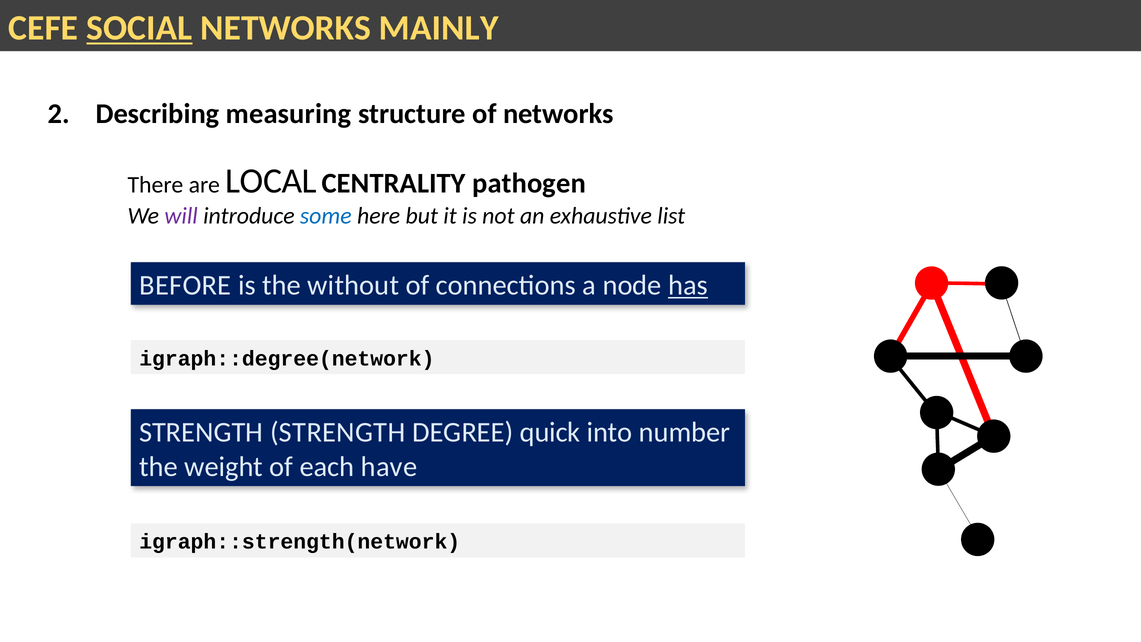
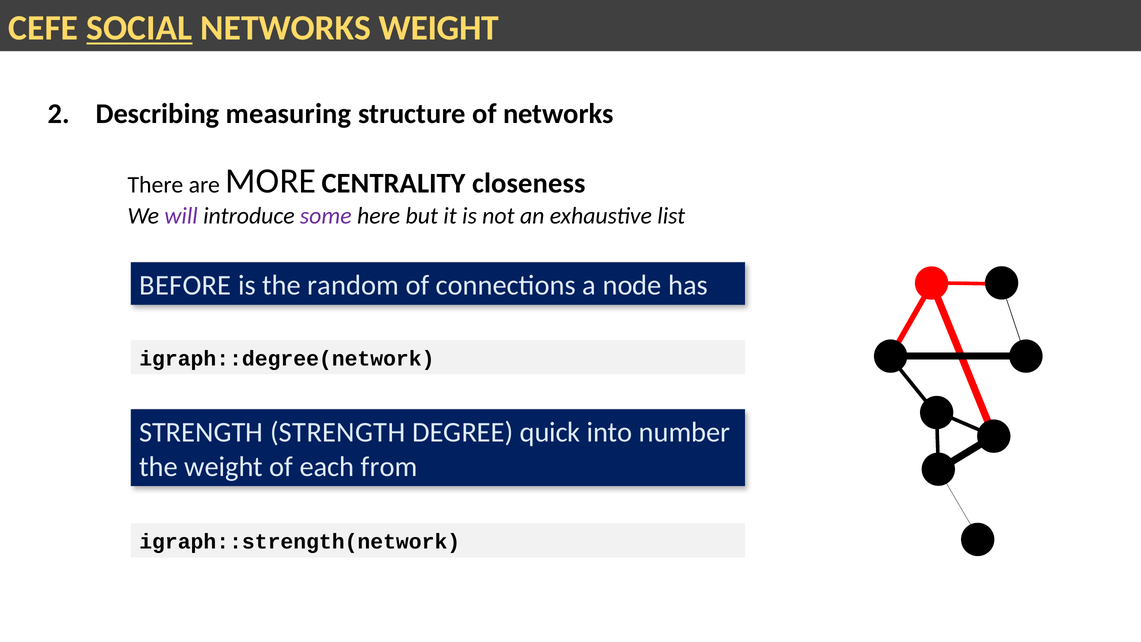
NETWORKS MAINLY: MAINLY -> WEIGHT (439, 28)
LOCAL: LOCAL -> MORE (271, 181)
pathogen: pathogen -> closeness (529, 183)
some colour: blue -> purple (326, 216)
without: without -> random (353, 285)
has underline: present -> none (688, 285)
have: have -> from (389, 467)
